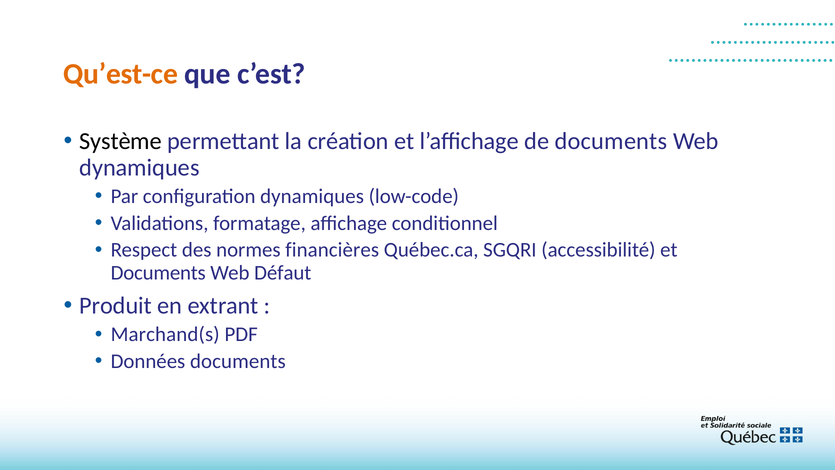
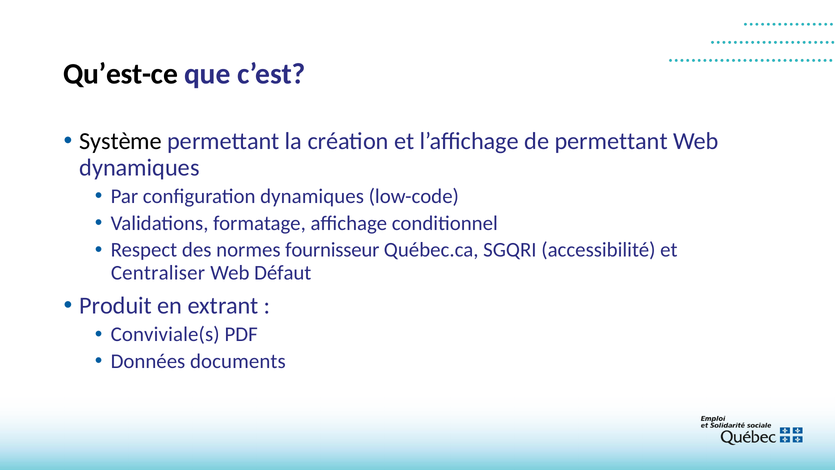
Qu’est-ce colour: orange -> black (121, 74)
de documents: documents -> permettant (611, 141)
financières: financières -> fournisseur (332, 250)
Documents: Documents -> Centraliser (158, 272)
Marchand(s: Marchand(s -> Conviviale(s (165, 334)
